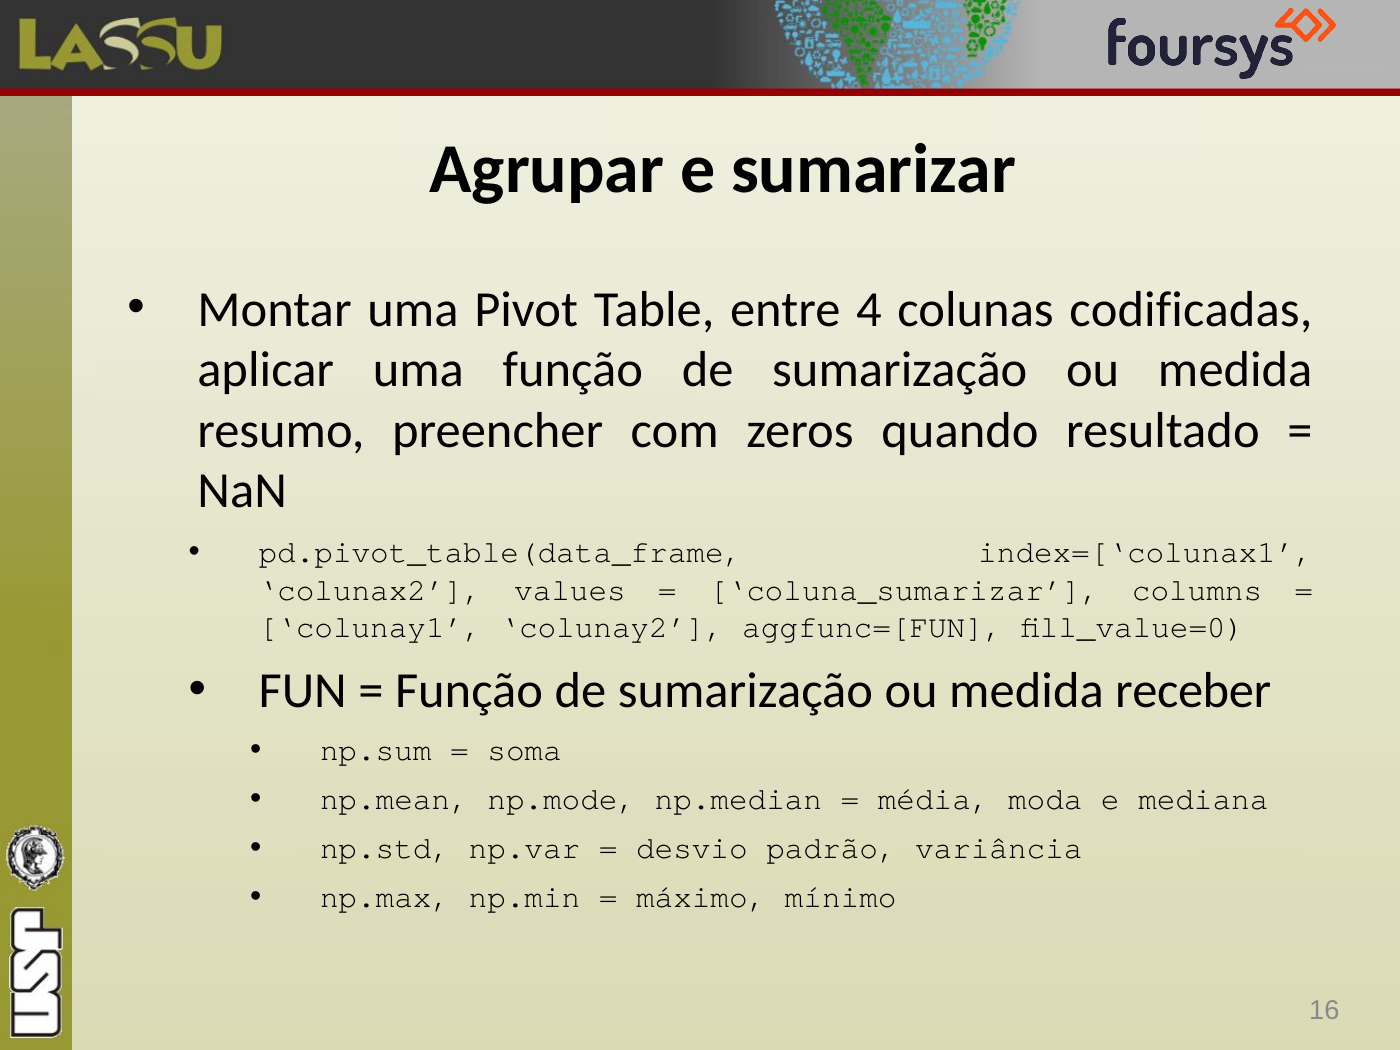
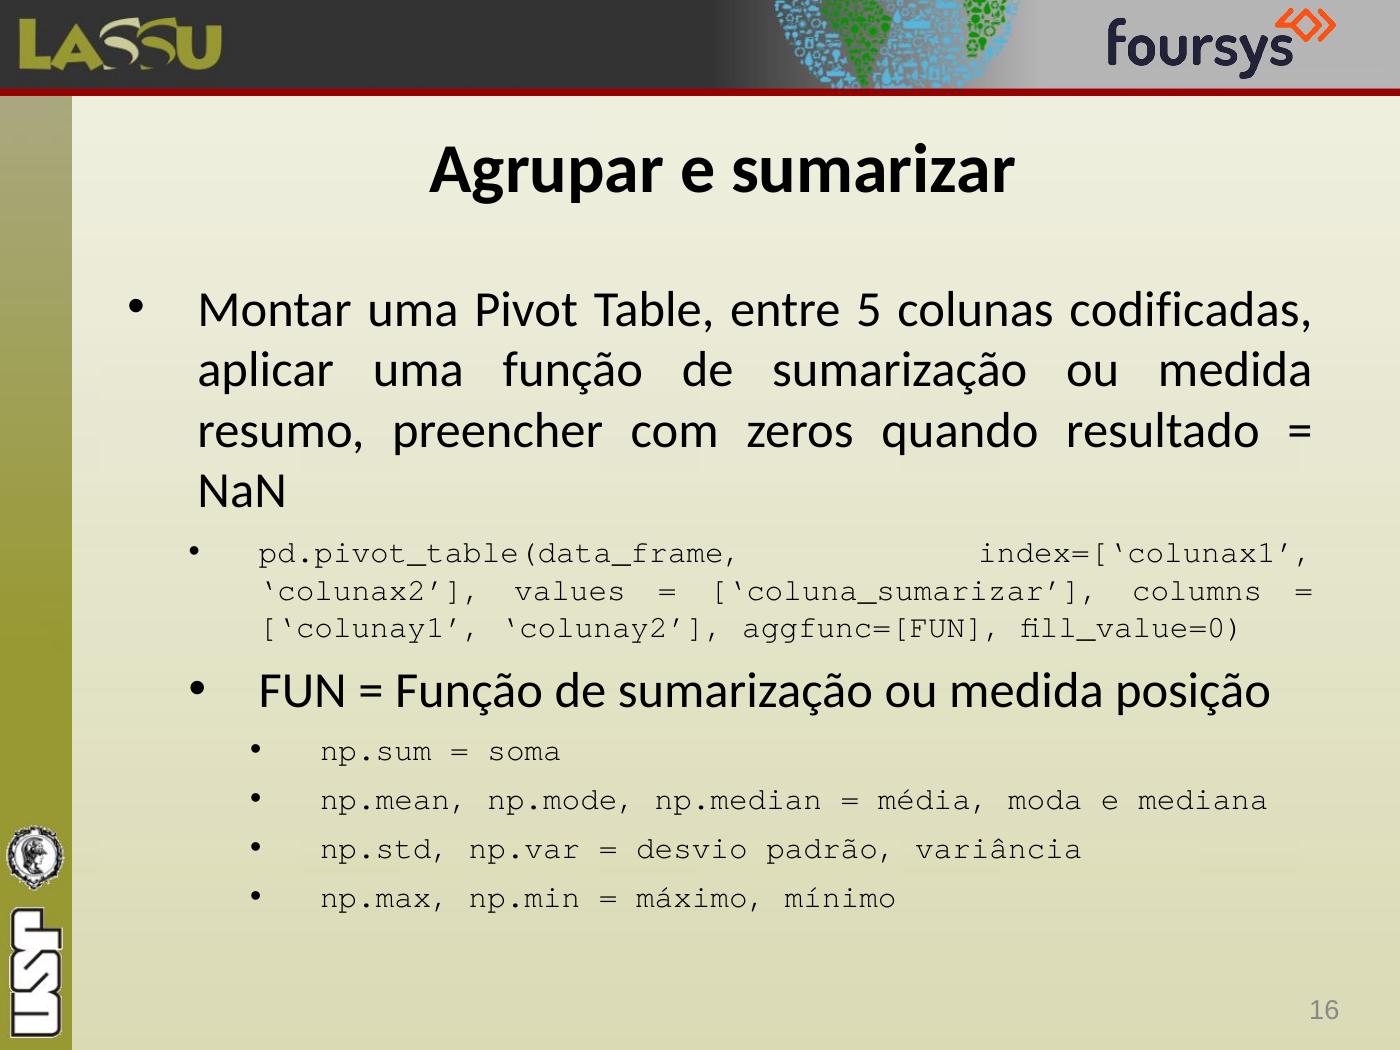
4: 4 -> 5 (869, 309)
receber: receber -> posição (1193, 691)
